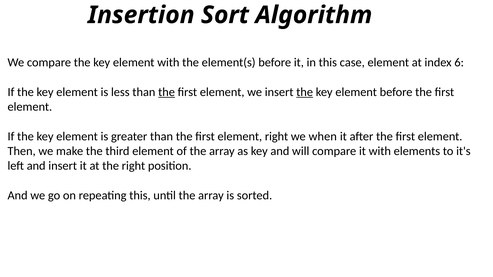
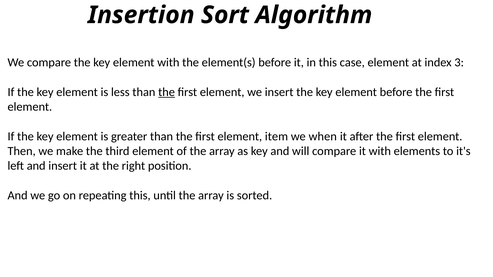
6: 6 -> 3 (459, 62)
the underline: present -> none (305, 92)
element right: right -> item (276, 136)
